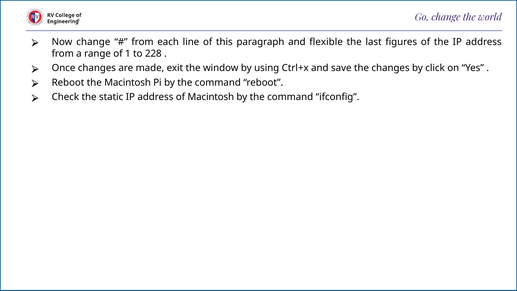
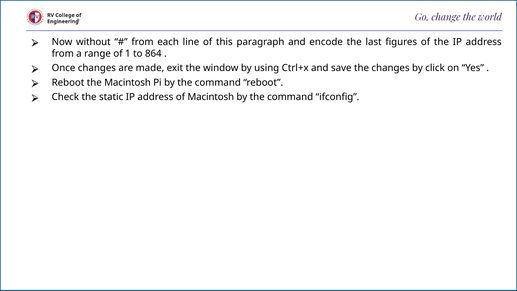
Now change: change -> without (93, 42)
flexible: flexible -> encode (326, 42)
228: 228 -> 864 (153, 53)
